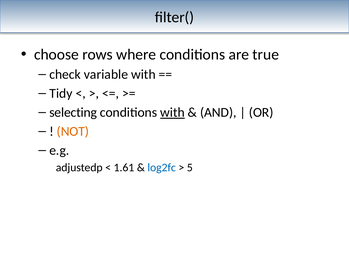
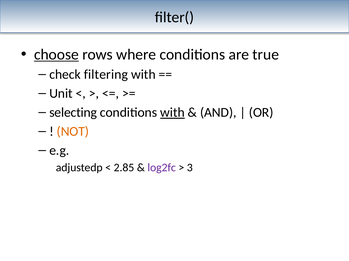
choose underline: none -> present (56, 55)
variable: variable -> filtering (106, 75)
Tidy: Tidy -> Unit (61, 94)
1.61: 1.61 -> 2.85 (124, 168)
log2fc colour: blue -> purple (162, 168)
5: 5 -> 3 (190, 168)
